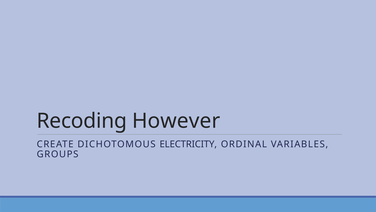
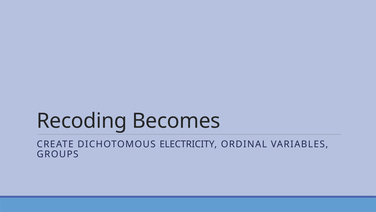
However: However -> Becomes (176, 121)
